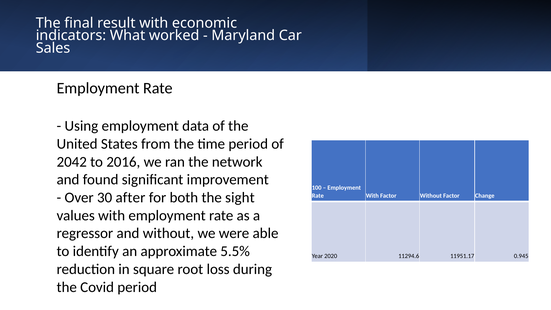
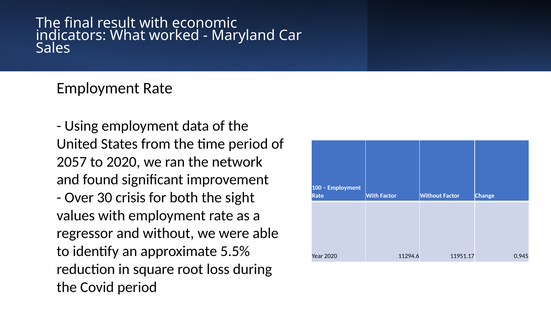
2042: 2042 -> 2057 (72, 162)
to 2016: 2016 -> 2020 (123, 162)
after: after -> crisis (131, 198)
